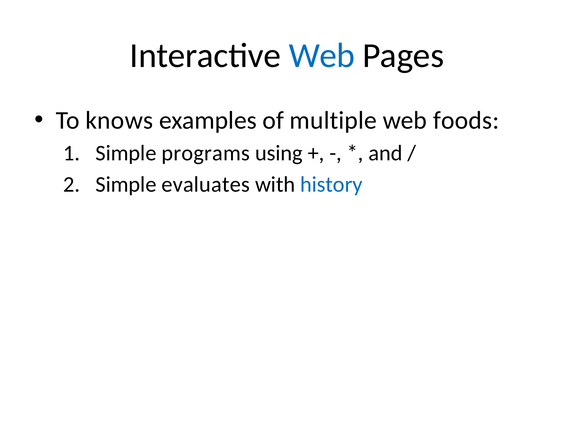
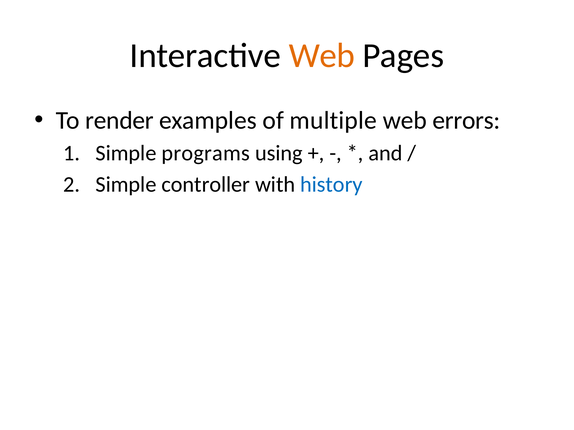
Web colour: blue -> orange (322, 56)
knows: knows -> render (120, 120)
foods: foods -> errors (466, 120)
evaluates: evaluates -> controller (206, 185)
